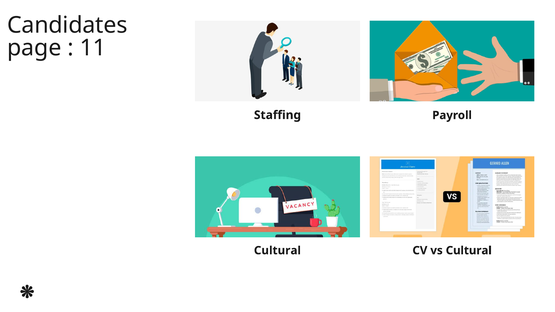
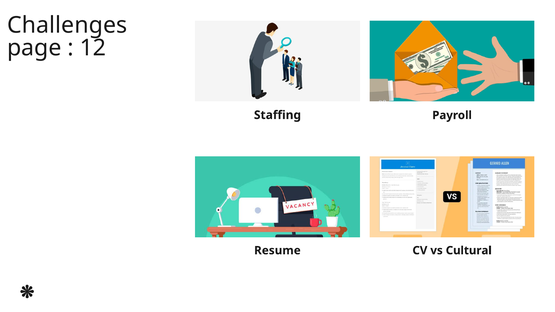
Candidates: Candidates -> Challenges (67, 25)
11: 11 -> 12 (93, 48)
Cultural: Cultural -> Resume (277, 251)
